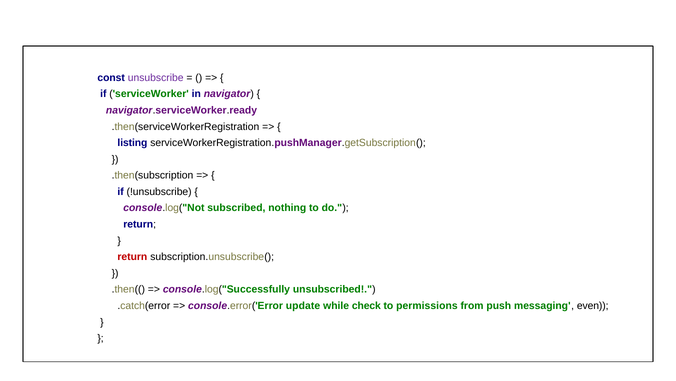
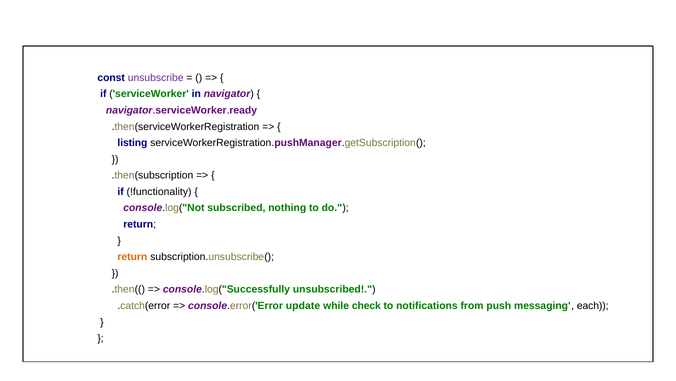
!unsubscribe: !unsubscribe -> !functionality (159, 191)
return colour: red -> orange (132, 256)
permissions: permissions -> notifications (427, 305)
even: even -> each (593, 305)
